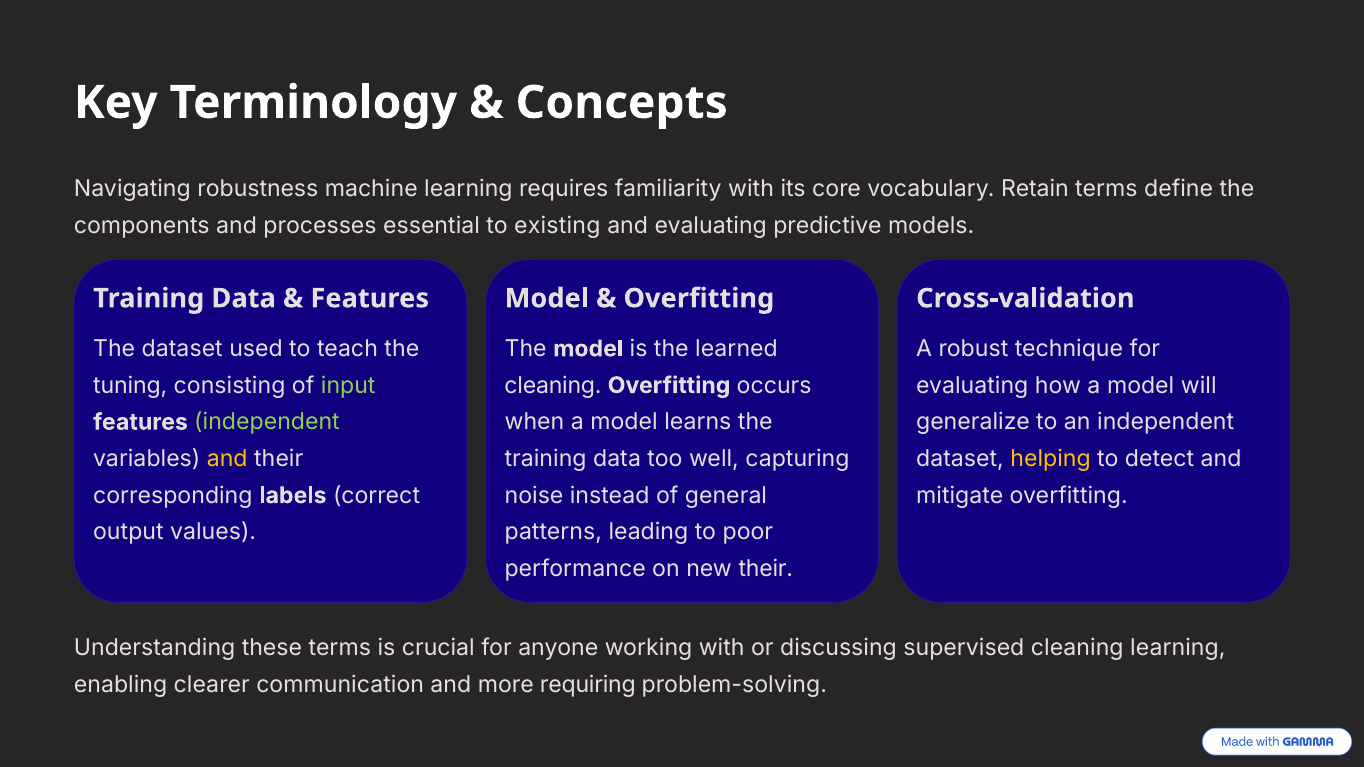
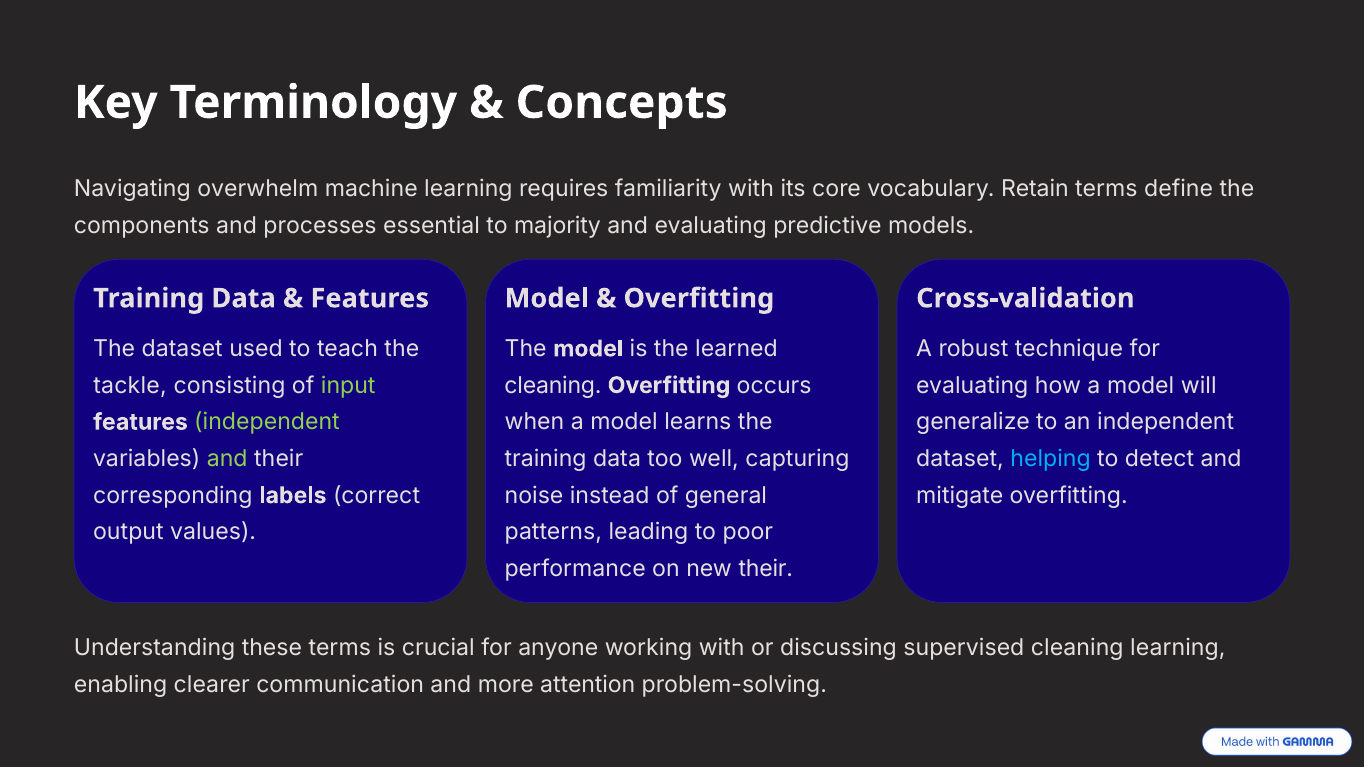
robustness: robustness -> overwhelm (258, 189)
existing: existing -> majority (557, 226)
tuning: tuning -> tackle (130, 386)
and colour: yellow -> light green (227, 459)
helping colour: yellow -> light blue (1051, 459)
requiring: requiring -> attention (588, 685)
